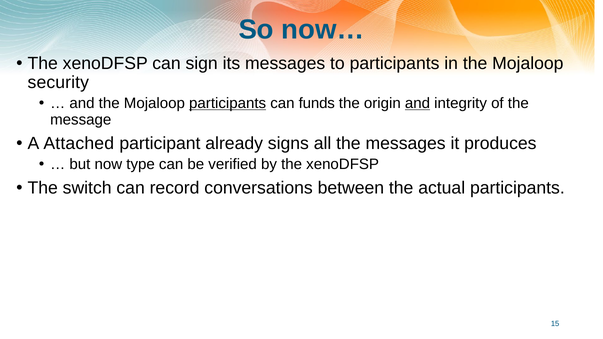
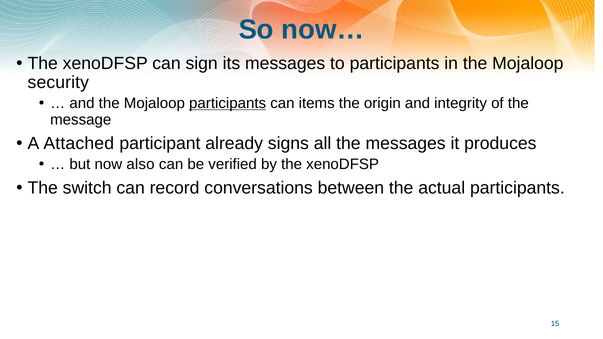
funds: funds -> items (317, 103)
and underline: present -> none (418, 103)
type: type -> also (141, 164)
